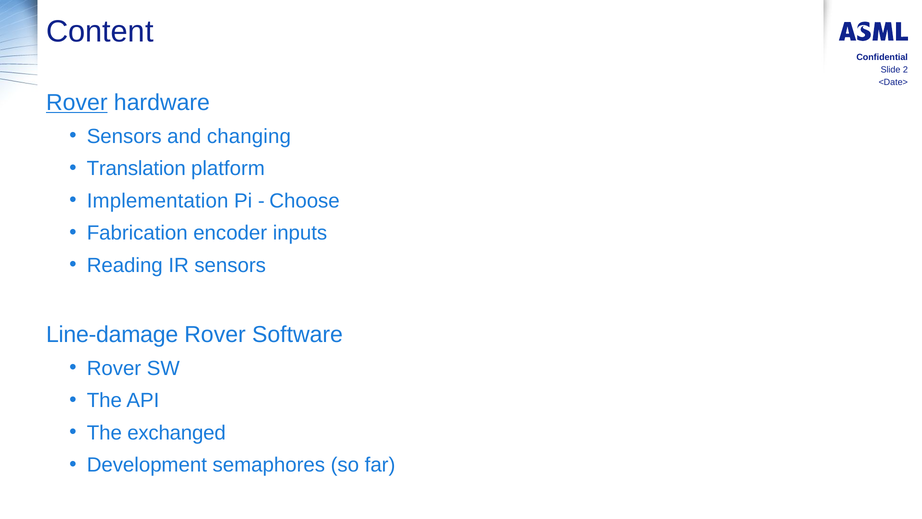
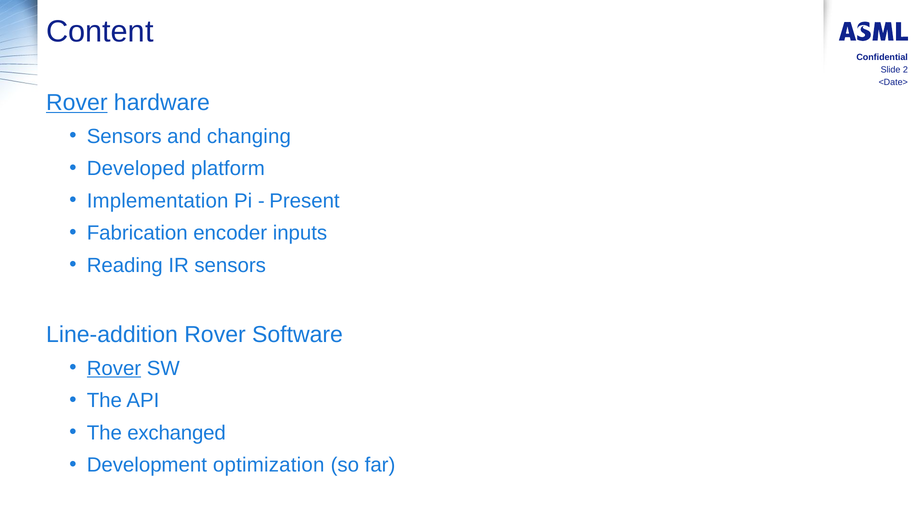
Translation: Translation -> Developed (136, 168)
Choose: Choose -> Present (305, 201)
Line-damage: Line-damage -> Line-addition (112, 334)
Rover underline: none -> present (114, 368)
semaphores: semaphores -> optimization (269, 465)
